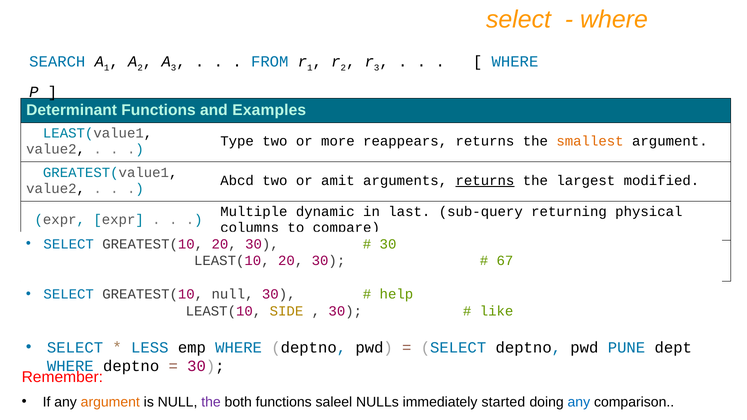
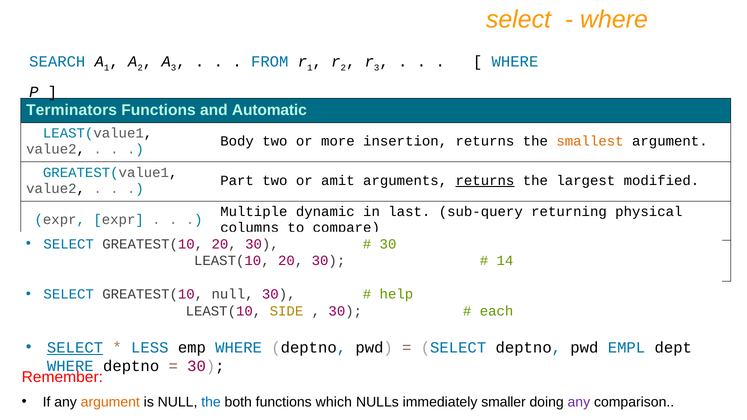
Determinant: Determinant -> Terminators (72, 110)
Examples: Examples -> Automatic (269, 110)
Type: Type -> Body (237, 141)
reappears: reappears -> insertion (405, 141)
Abcd: Abcd -> Part (237, 181)
67: 67 -> 14 (505, 261)
like: like -> each (497, 311)
SELECT underline: none -> present (75, 348)
PUNE: PUNE -> EMPL (626, 348)
the colour: purple -> blue (211, 402)
saleel: saleel -> which (334, 402)
started: started -> smaller (503, 402)
any colour: blue -> purple (579, 402)
